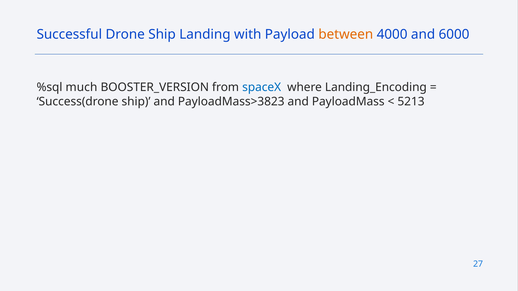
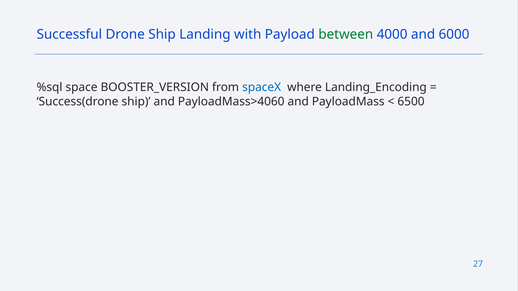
between colour: orange -> green (346, 34)
much: much -> space (82, 87)
PayloadMass>3823: PayloadMass>3823 -> PayloadMass>4060 (231, 102)
5213: 5213 -> 6500 (411, 102)
